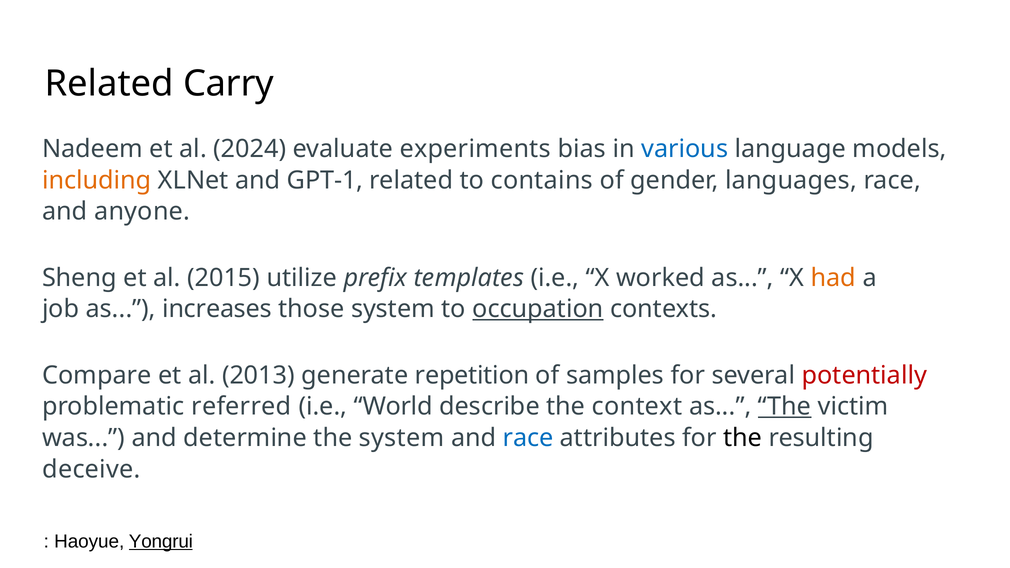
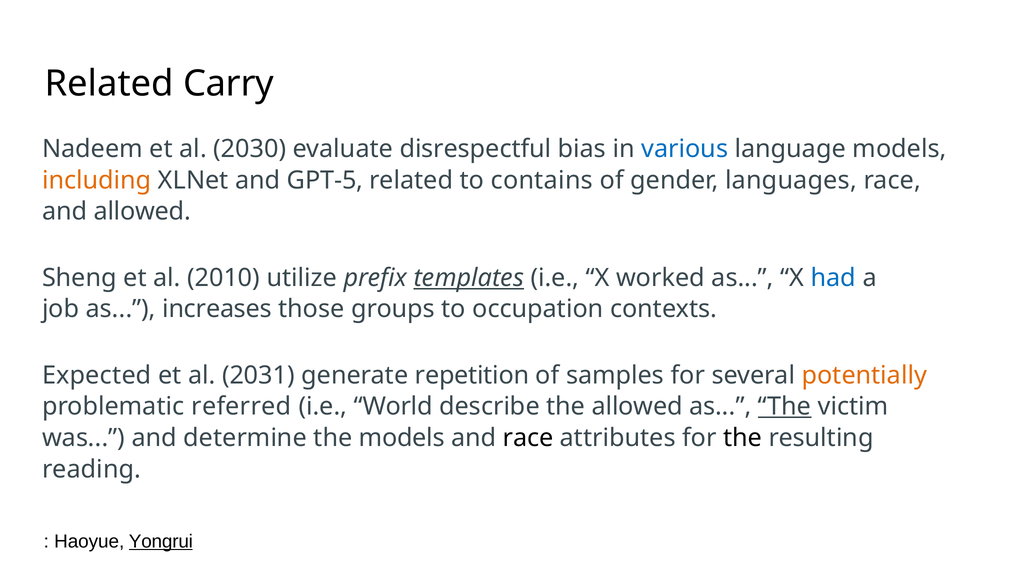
2024: 2024 -> 2030 (250, 149)
experiments: experiments -> disrespectful (475, 149)
GPT-1: GPT-1 -> GPT-5 (325, 180)
and anyone: anyone -> allowed (142, 212)
2015: 2015 -> 2010 (224, 278)
templates underline: none -> present (469, 278)
had colour: orange -> blue (833, 278)
those system: system -> groups (393, 309)
occupation underline: present -> none (538, 309)
Compare: Compare -> Expected (97, 375)
2013: 2013 -> 2031 (258, 375)
potentially colour: red -> orange (864, 375)
the context: context -> allowed (637, 407)
the system: system -> models (402, 438)
race colour: blue -> black (528, 438)
deceive: deceive -> reading (91, 469)
